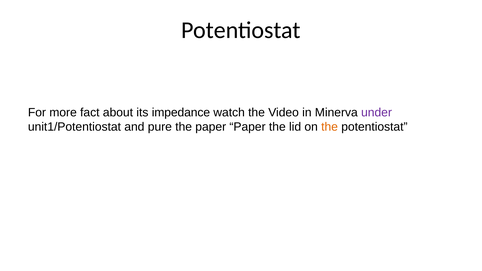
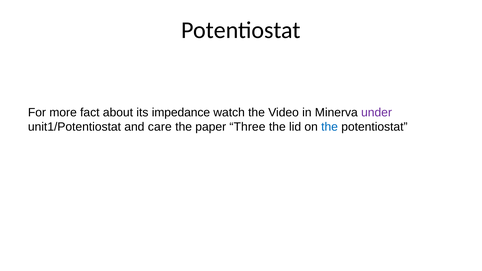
pure: pure -> care (160, 127)
paper Paper: Paper -> Three (247, 127)
the colour: orange -> blue (330, 127)
